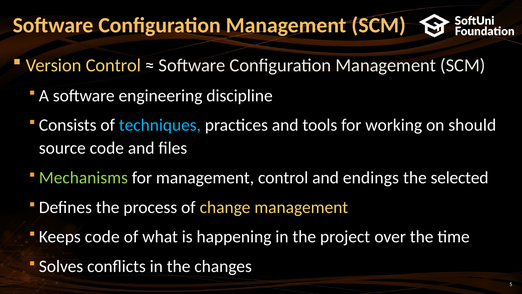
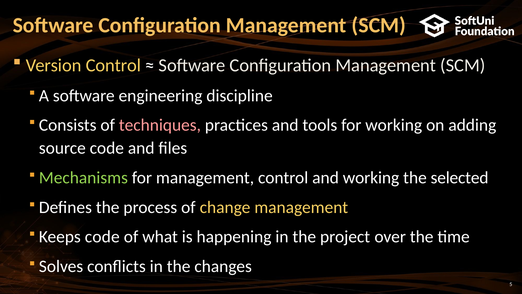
techniques colour: light blue -> pink (160, 125)
should: should -> adding (472, 125)
and endings: endings -> working (371, 178)
